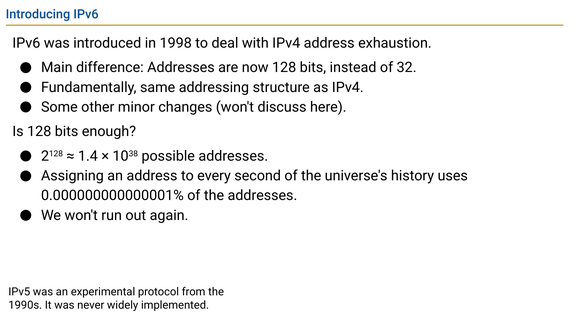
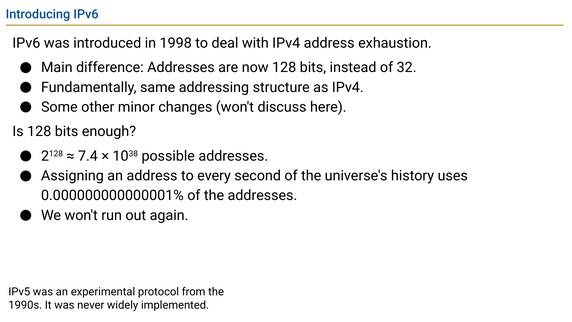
1.4: 1.4 -> 7.4 (88, 156)
